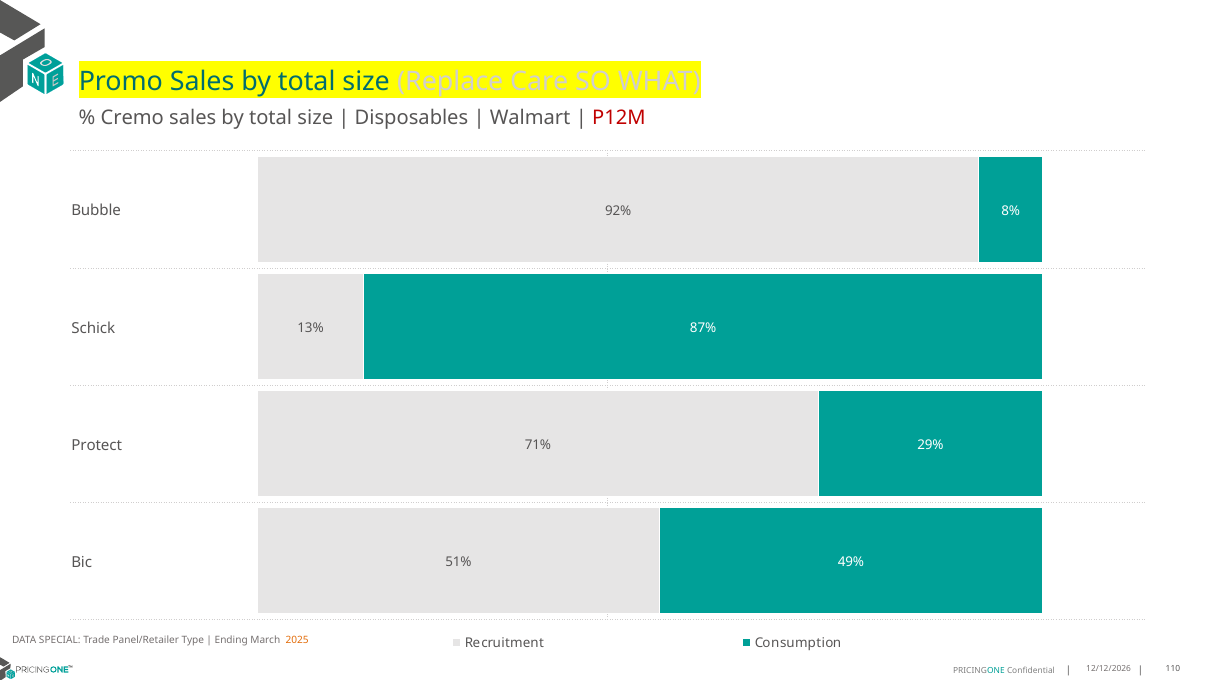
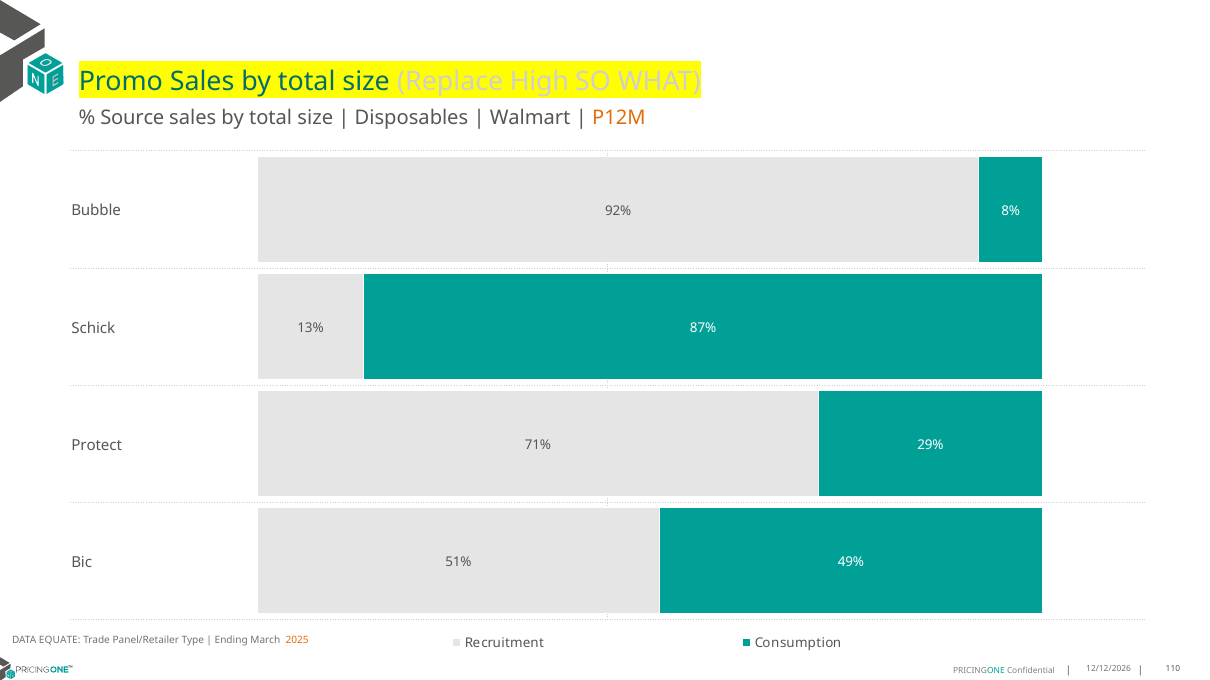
Care: Care -> High (539, 81)
Cremo: Cremo -> Source (132, 118)
P12M colour: red -> orange (619, 118)
SPECIAL: SPECIAL -> EQUATE (60, 641)
